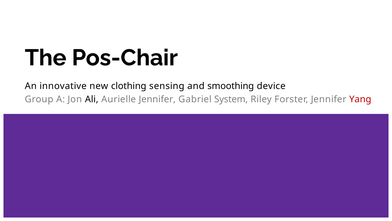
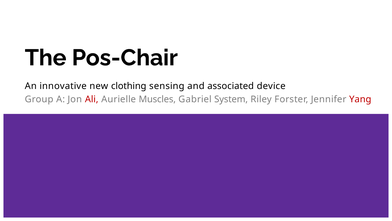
smoothing: smoothing -> associated (231, 86)
Ali colour: black -> red (92, 99)
Aurielle Jennifer: Jennifer -> Muscles (157, 99)
